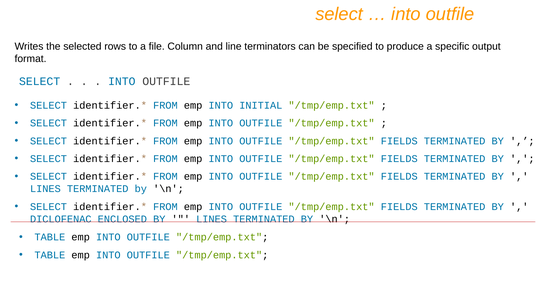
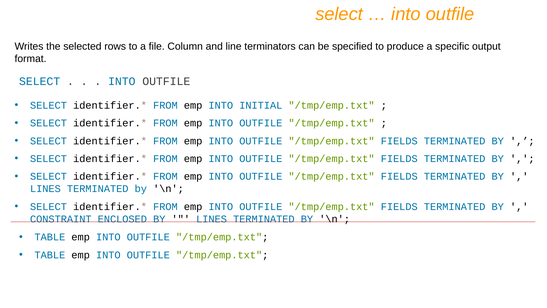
DICLOFENAC: DICLOFENAC -> CONSTRAINT (61, 219)
